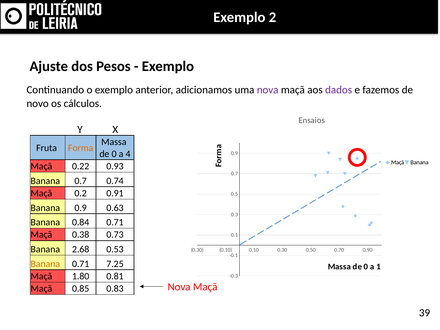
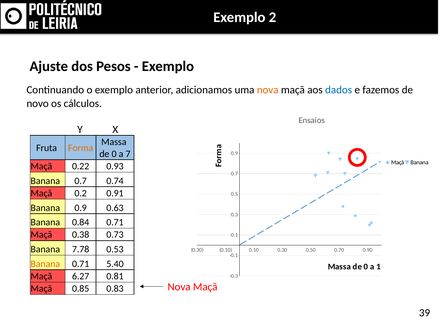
nova colour: purple -> orange (268, 90)
dados colour: purple -> blue (339, 90)
4: 4 -> 7 (128, 154)
2.68: 2.68 -> 7.78 (81, 249)
7.25: 7.25 -> 5.40 (115, 264)
1.80: 1.80 -> 6.27 (81, 276)
